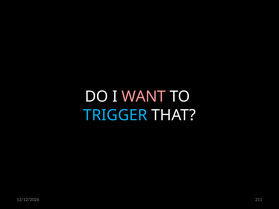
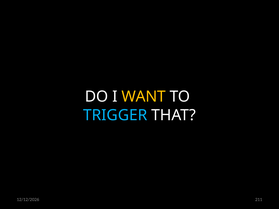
WANT colour: pink -> yellow (144, 97)
